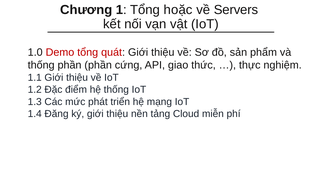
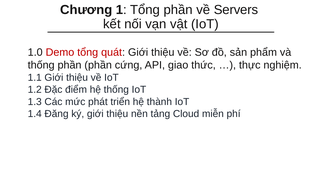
Tổng hoặc: hoặc -> phần (178, 10)
mạng: mạng -> thành (159, 102)
